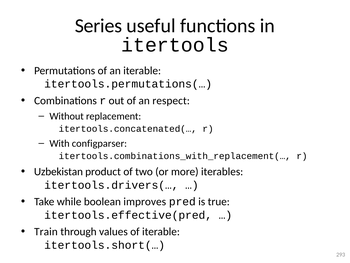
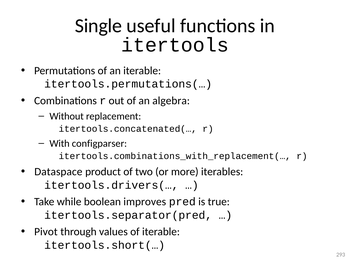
Series: Series -> Single (98, 26)
respect: respect -> algebra (171, 100)
Uzbekistan: Uzbekistan -> Dataspace (58, 171)
itertools.effective(pred: itertools.effective(pred -> itertools.separator(pred (128, 215)
Train: Train -> Pivot (46, 231)
